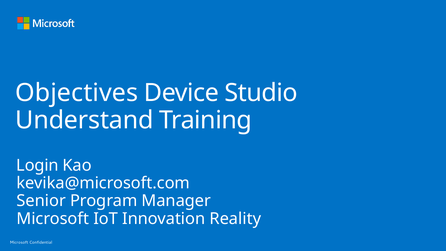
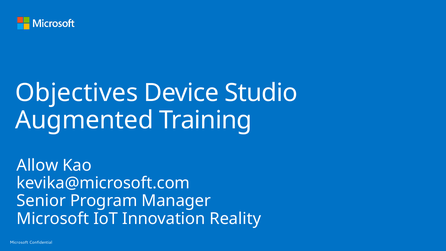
Understand: Understand -> Augmented (84, 120)
Login: Login -> Allow (37, 165)
